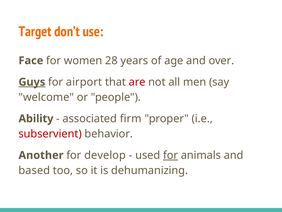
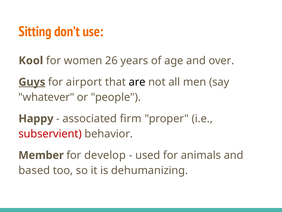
Target: Target -> Sitting (35, 32)
Face: Face -> Kool (31, 60)
28: 28 -> 26 (111, 60)
are colour: red -> black (137, 82)
welcome: welcome -> whatever (46, 97)
Ability: Ability -> Happy (36, 118)
Another: Another -> Member (41, 155)
for underline: present -> none (171, 155)
